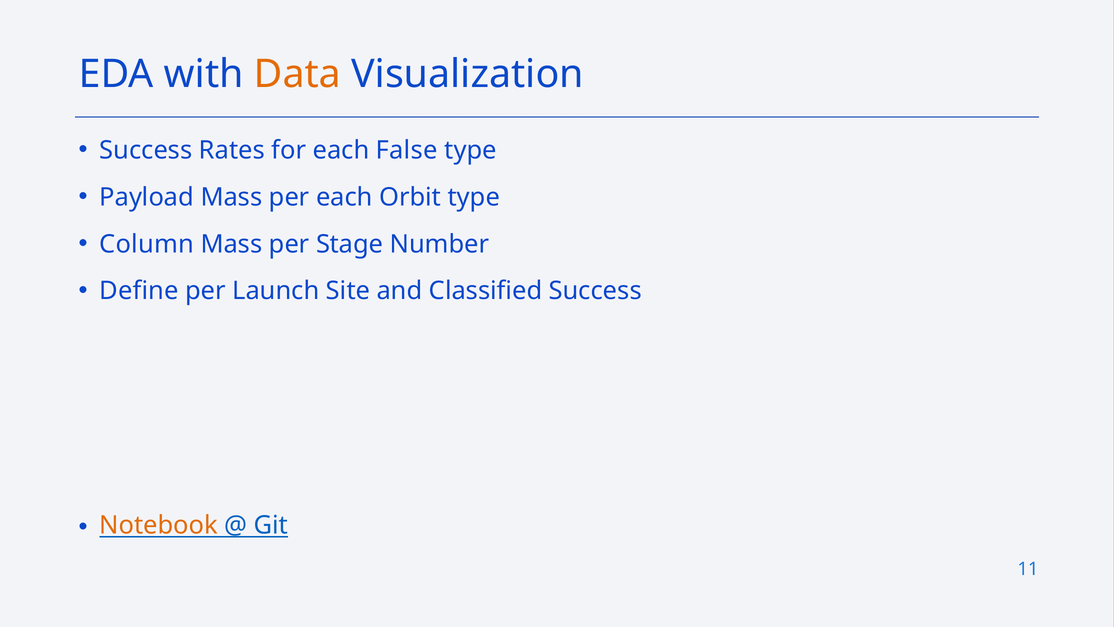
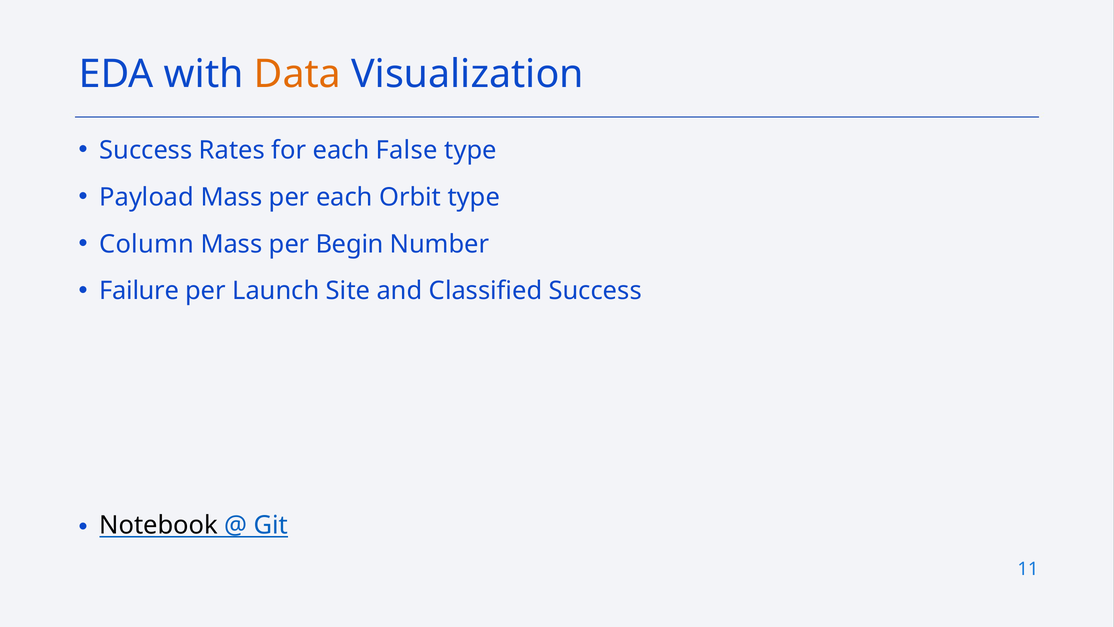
Stage: Stage -> Begin (350, 244)
Define: Define -> Failure (139, 291)
Notebook colour: orange -> black (159, 525)
